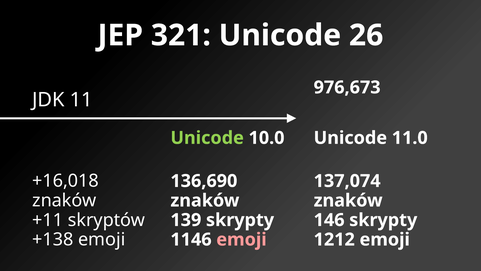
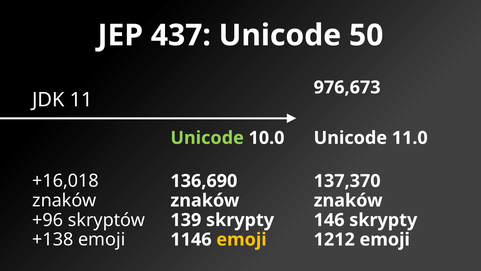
321: 321 -> 437 (181, 35)
26: 26 -> 50 (366, 35)
137,074: 137,074 -> 137,370 (347, 181)
+11: +11 -> +96 (48, 220)
emoji colour: pink -> yellow (241, 239)
